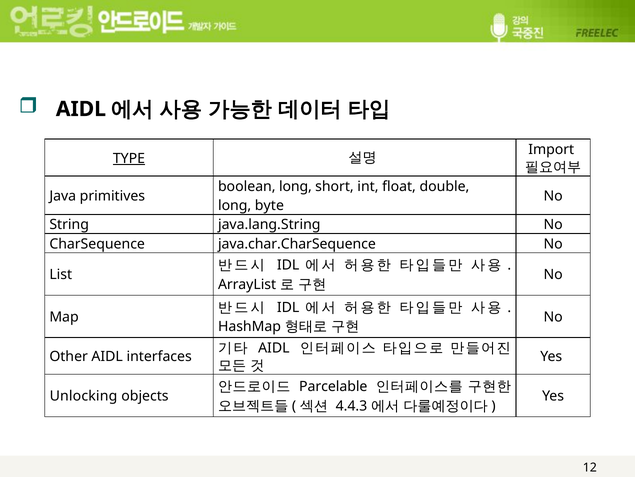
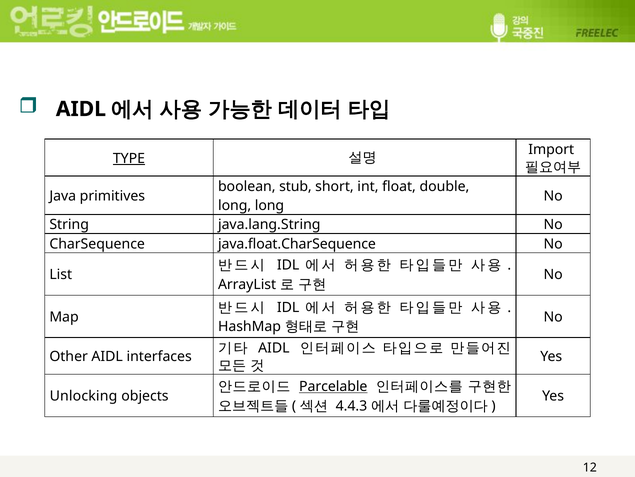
boolean long: long -> stub (295, 186)
long byte: byte -> long (269, 205)
java.char.CharSequence: java.char.CharSequence -> java.float.CharSequence (297, 244)
Parcelable underline: none -> present (333, 386)
